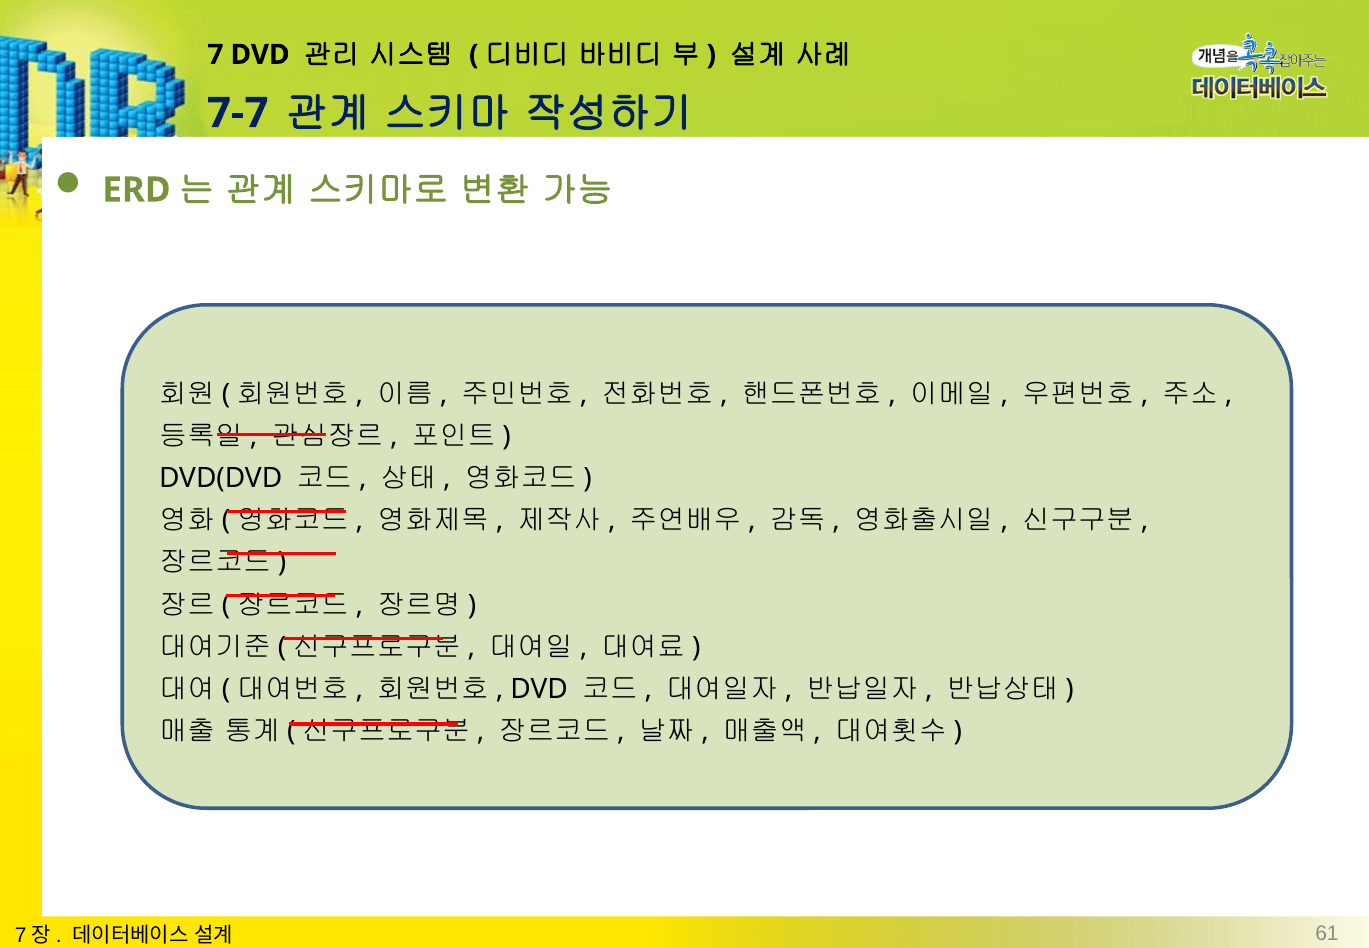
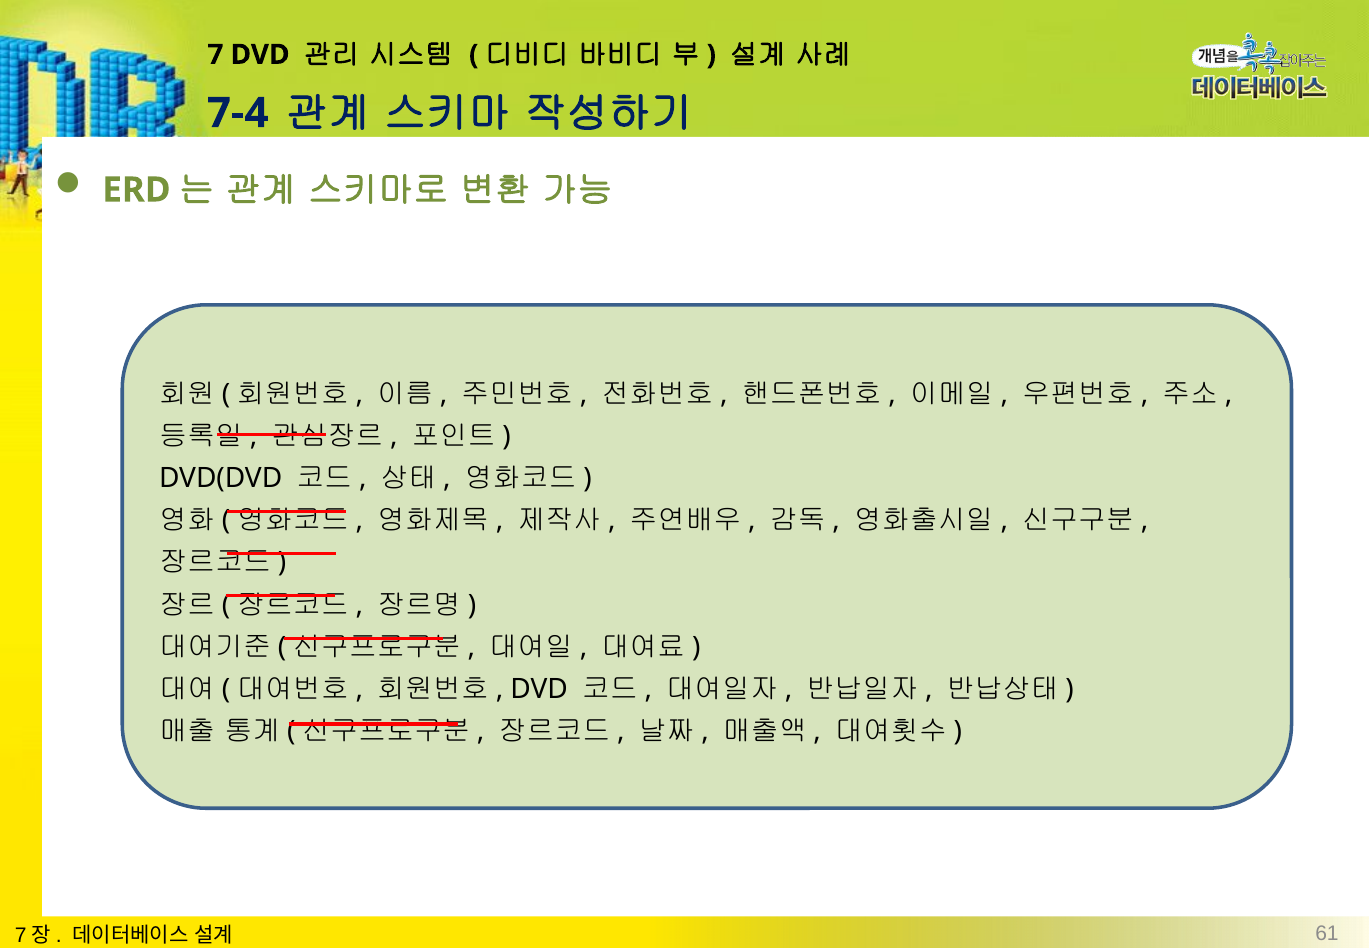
7-7: 7-7 -> 7-4 (238, 113)
